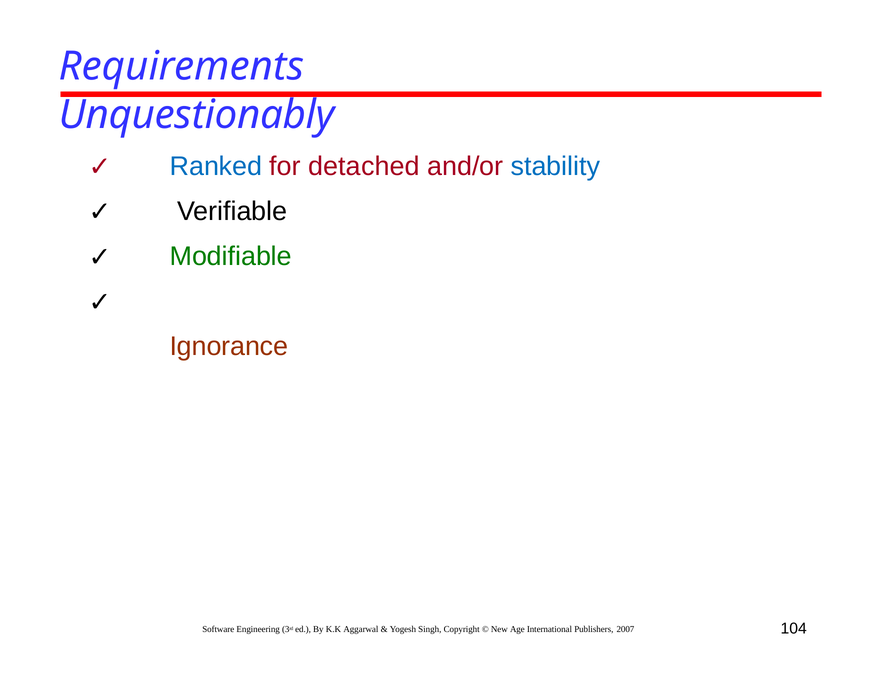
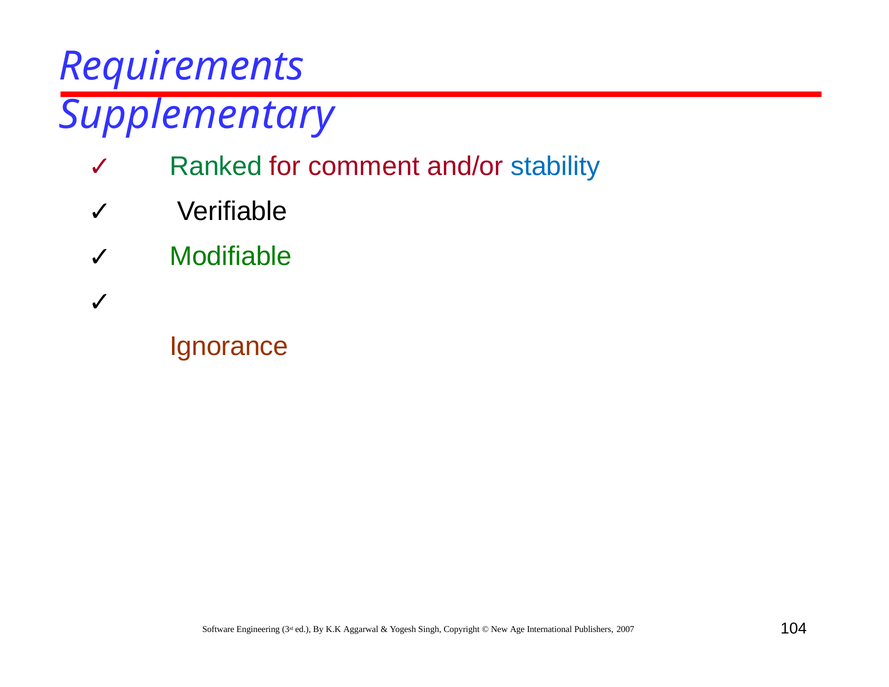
Unquestionably: Unquestionably -> Supplementary (196, 115)
Ranked colour: blue -> green (216, 167)
detached: detached -> comment (364, 167)
